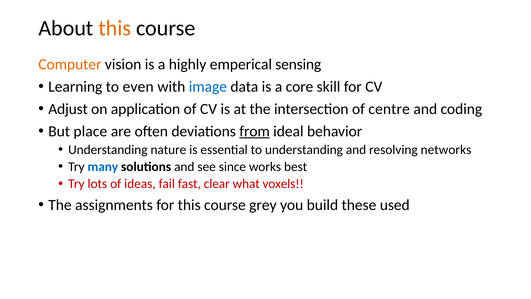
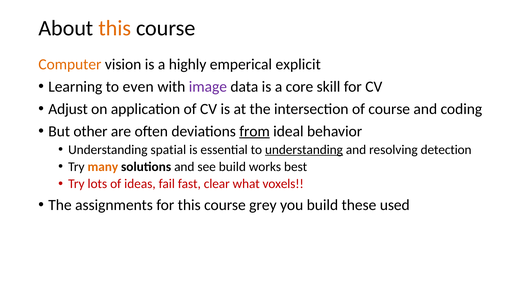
sensing: sensing -> explicit (298, 64)
image colour: blue -> purple (208, 87)
of centre: centre -> course (389, 109)
place: place -> other (90, 131)
nature: nature -> spatial (168, 149)
understanding underline: none -> present (304, 149)
networks: networks -> detection (446, 149)
many colour: blue -> orange (103, 167)
see since: since -> build (232, 167)
